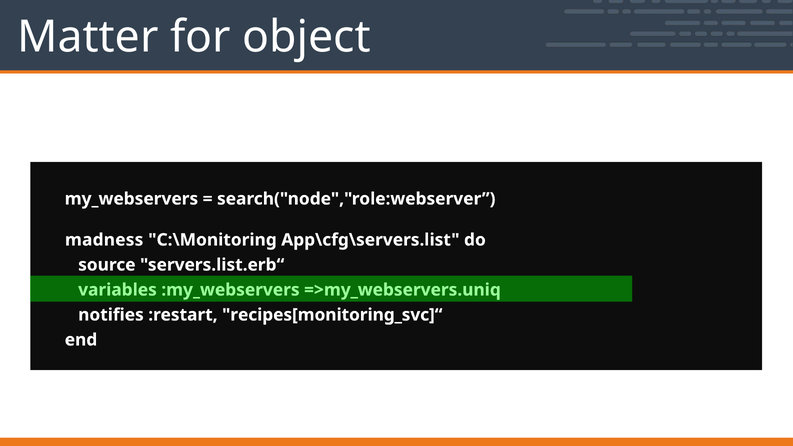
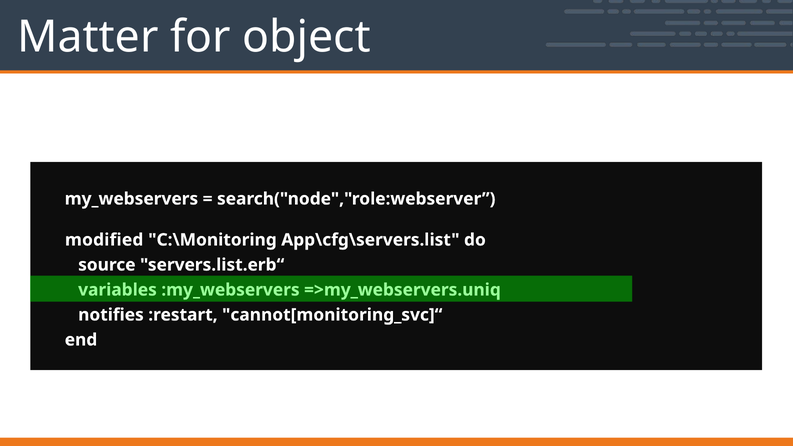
madness: madness -> modified (104, 240)
recipes[monitoring_svc]“: recipes[monitoring_svc]“ -> cannot[monitoring_svc]“ (332, 315)
